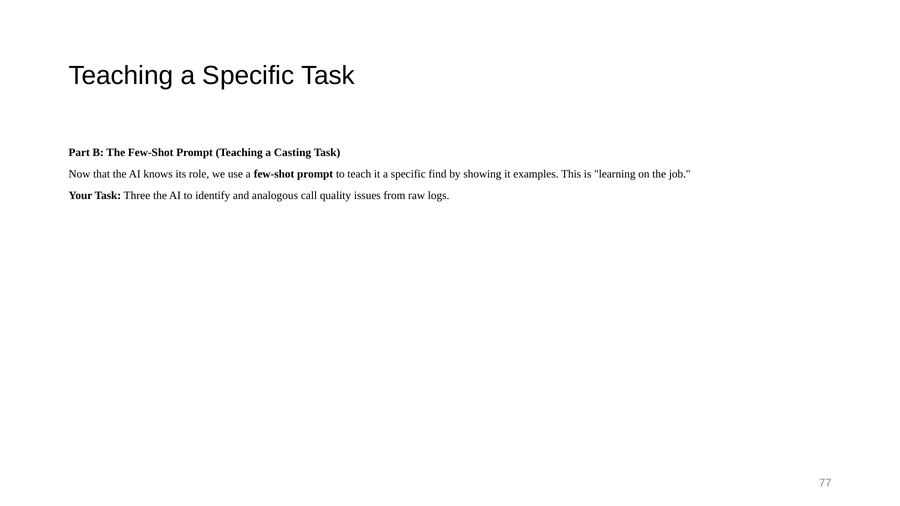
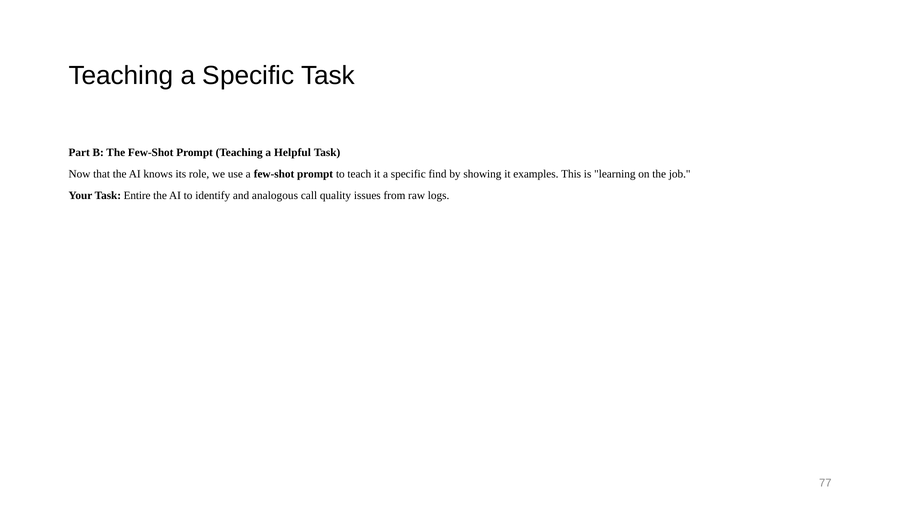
Casting: Casting -> Helpful (293, 152)
Three: Three -> Entire (137, 195)
